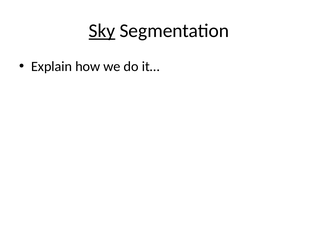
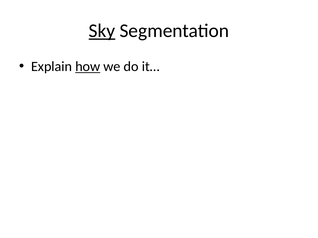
how underline: none -> present (88, 67)
